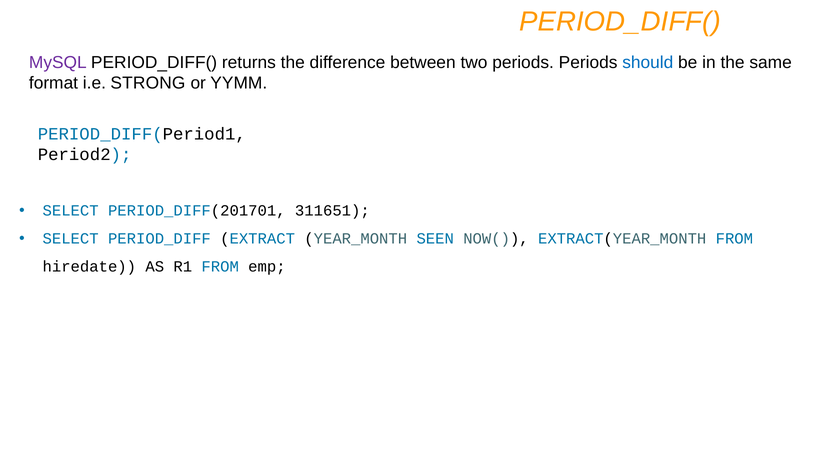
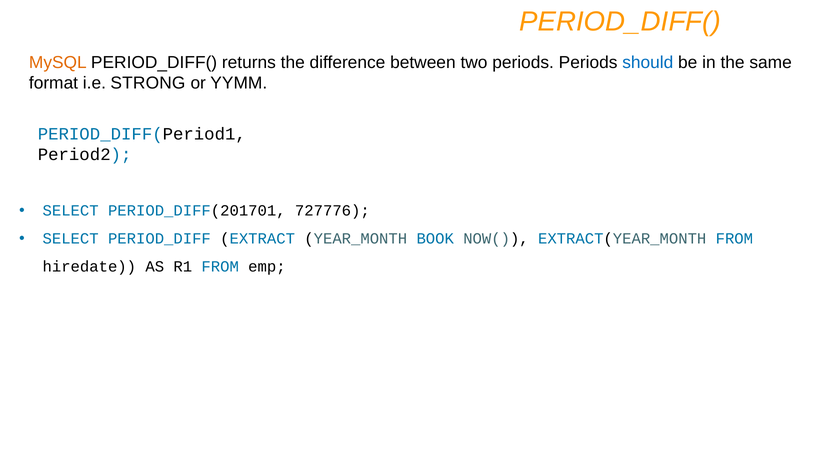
MySQL colour: purple -> orange (58, 63)
311651: 311651 -> 727776 (332, 211)
SEEN: SEEN -> BOOK (435, 239)
